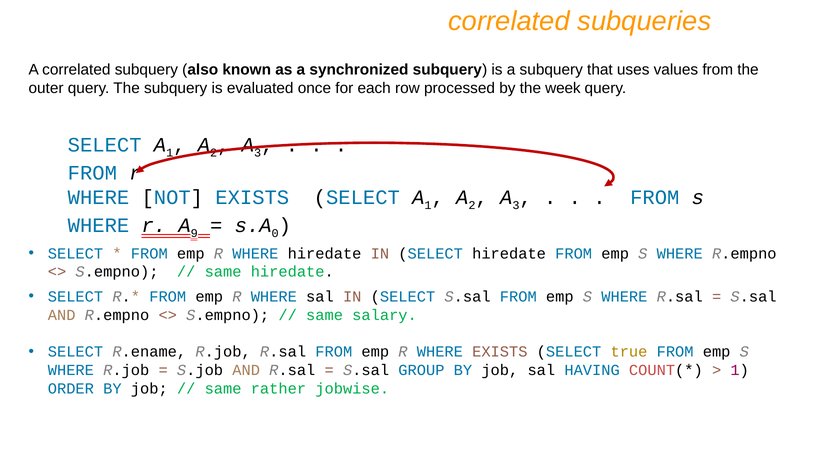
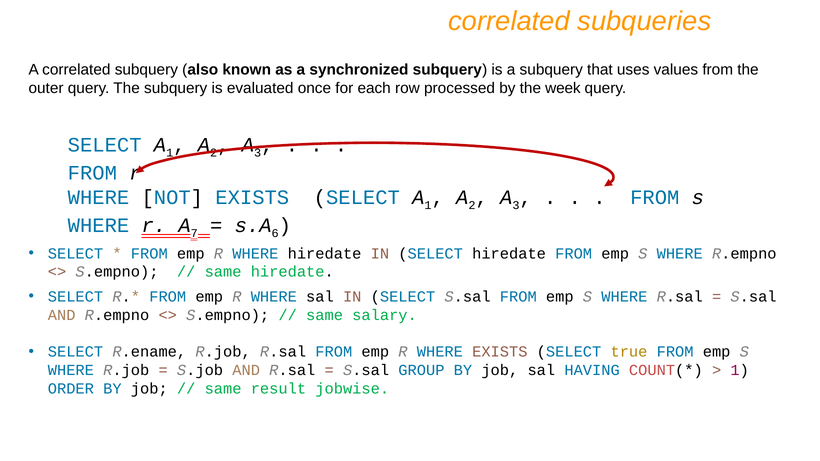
9: 9 -> 7 (194, 234)
0: 0 -> 6 (275, 234)
rather: rather -> result (278, 389)
